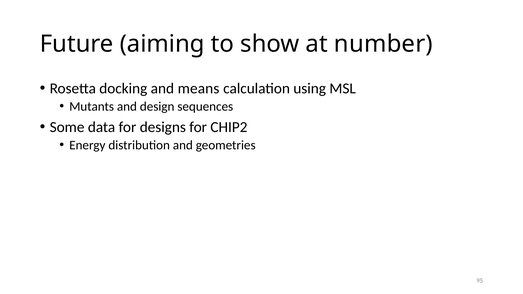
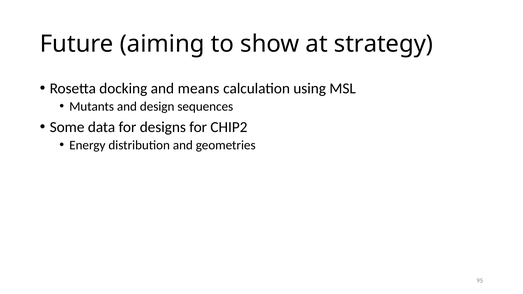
number: number -> strategy (383, 44)
